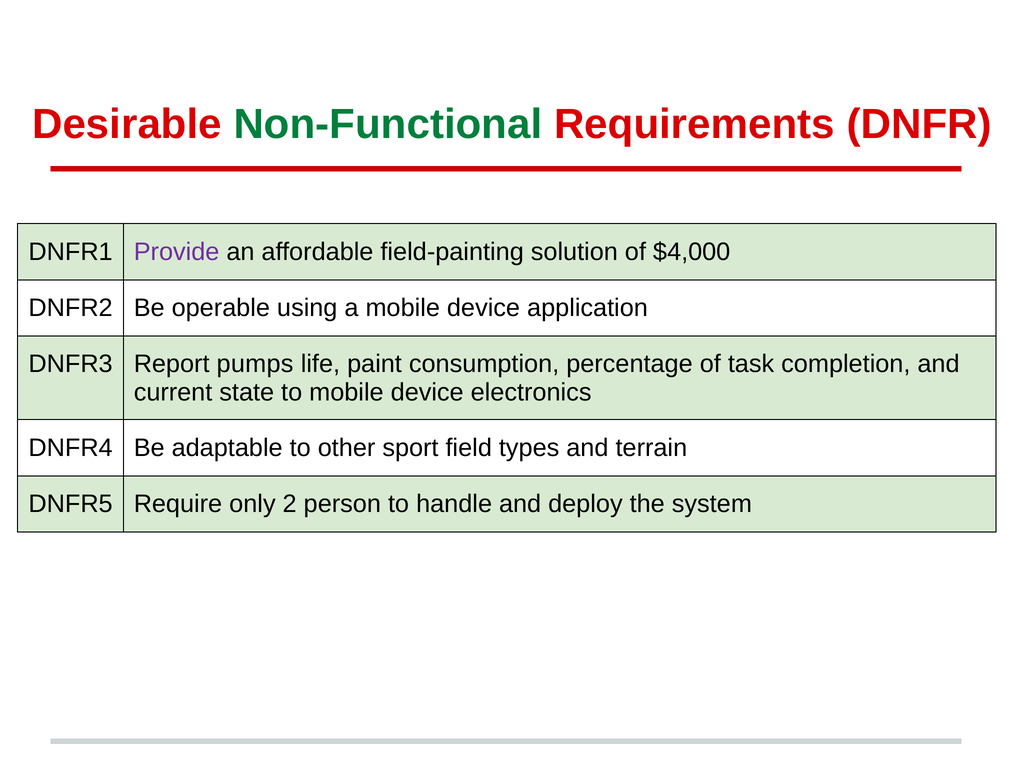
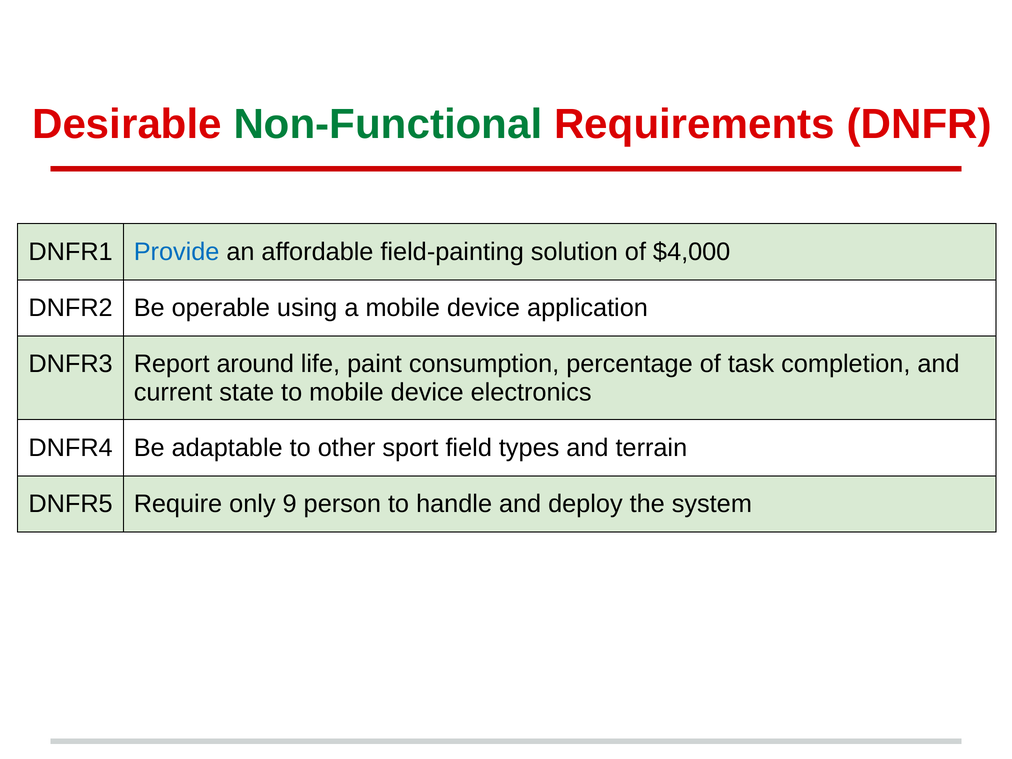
Provide colour: purple -> blue (177, 252)
pumps: pumps -> around (255, 364)
2: 2 -> 9 (290, 504)
